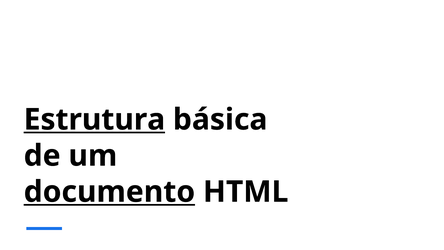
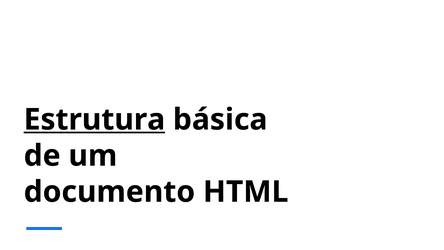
documento underline: present -> none (109, 192)
